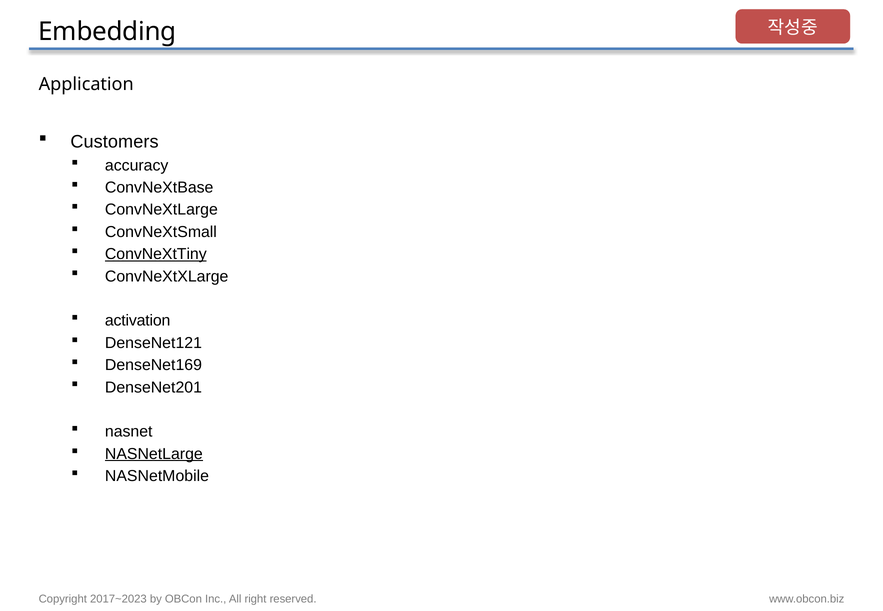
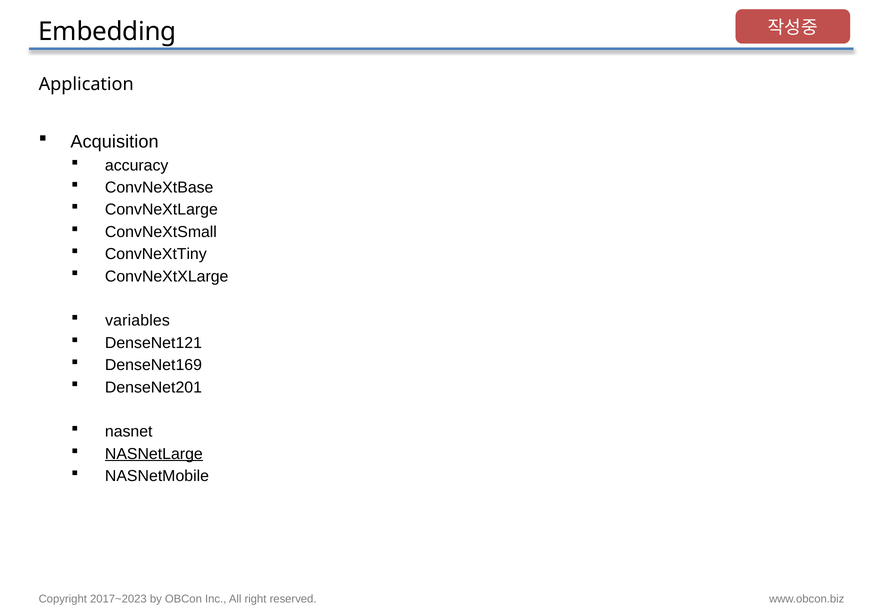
Customers: Customers -> Acquisition (115, 142)
ConvNeXtTiny underline: present -> none (156, 254)
activation: activation -> variables (137, 321)
